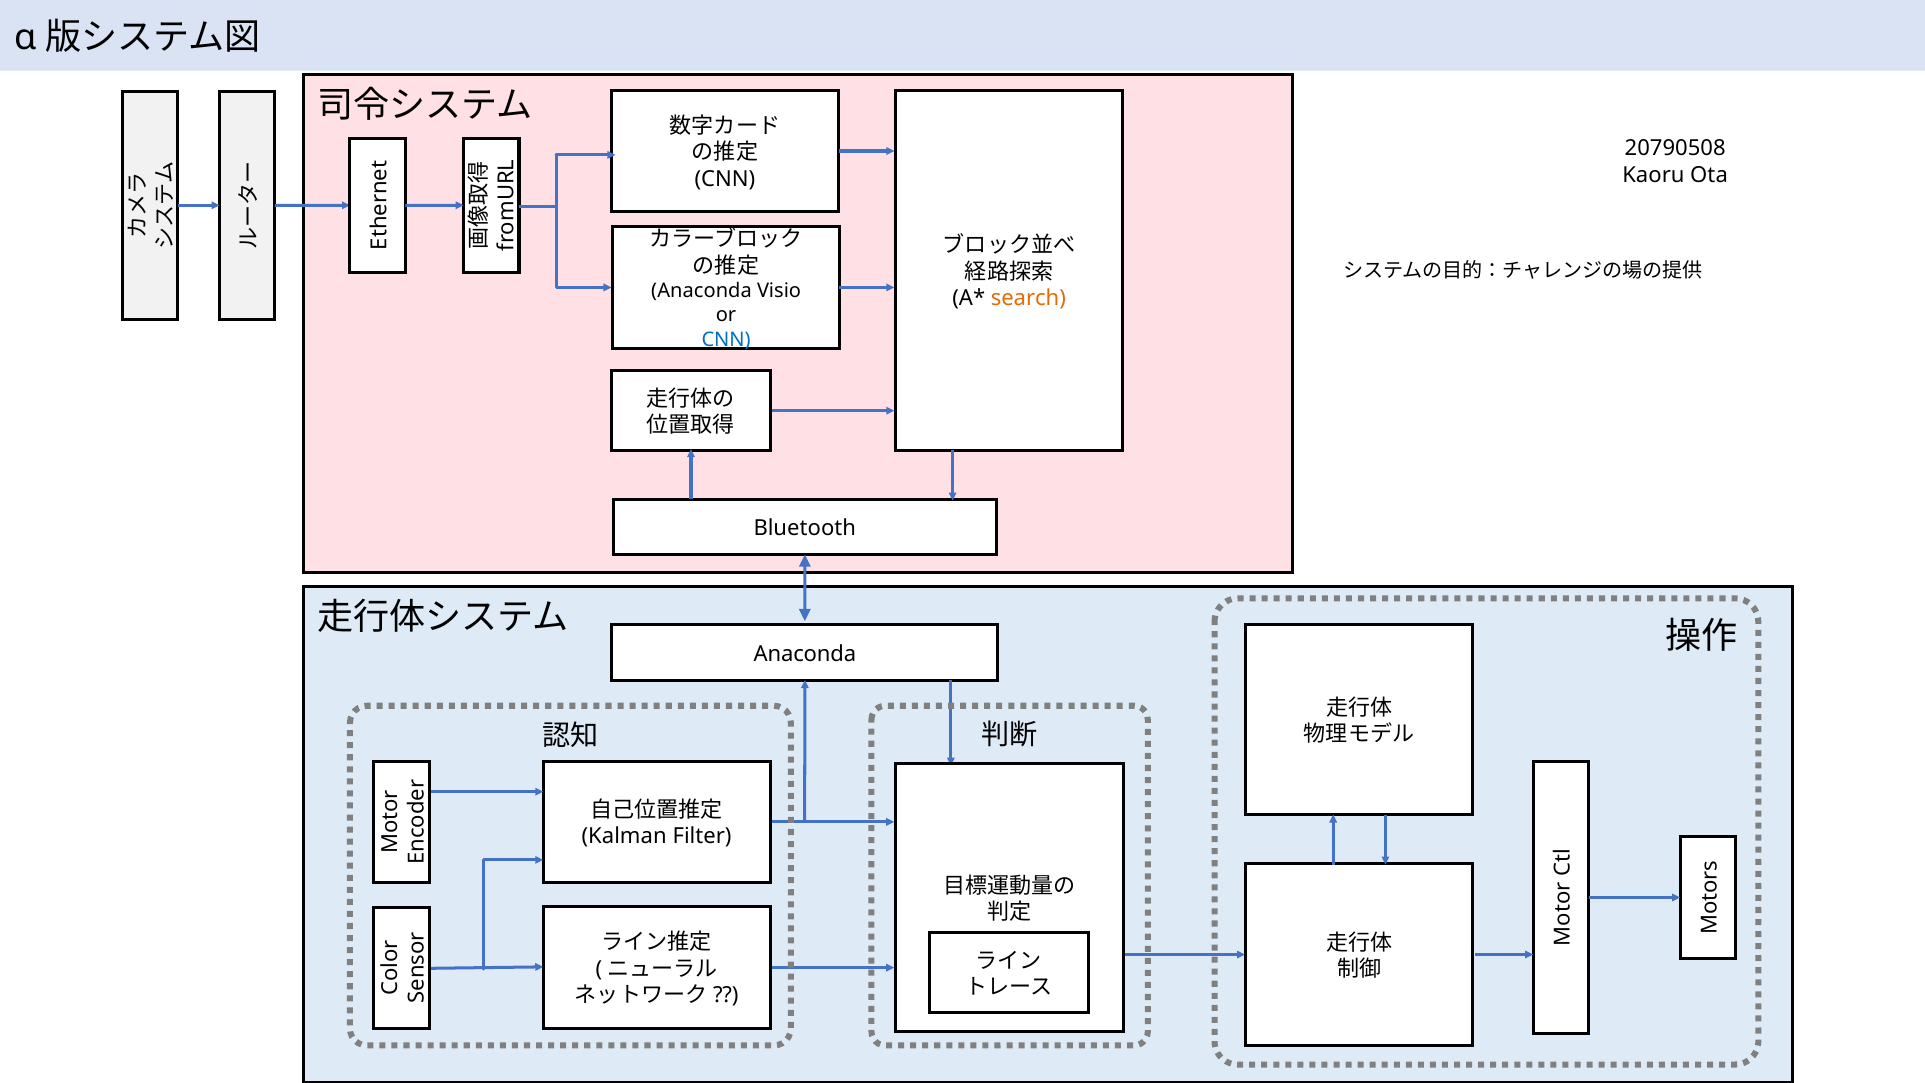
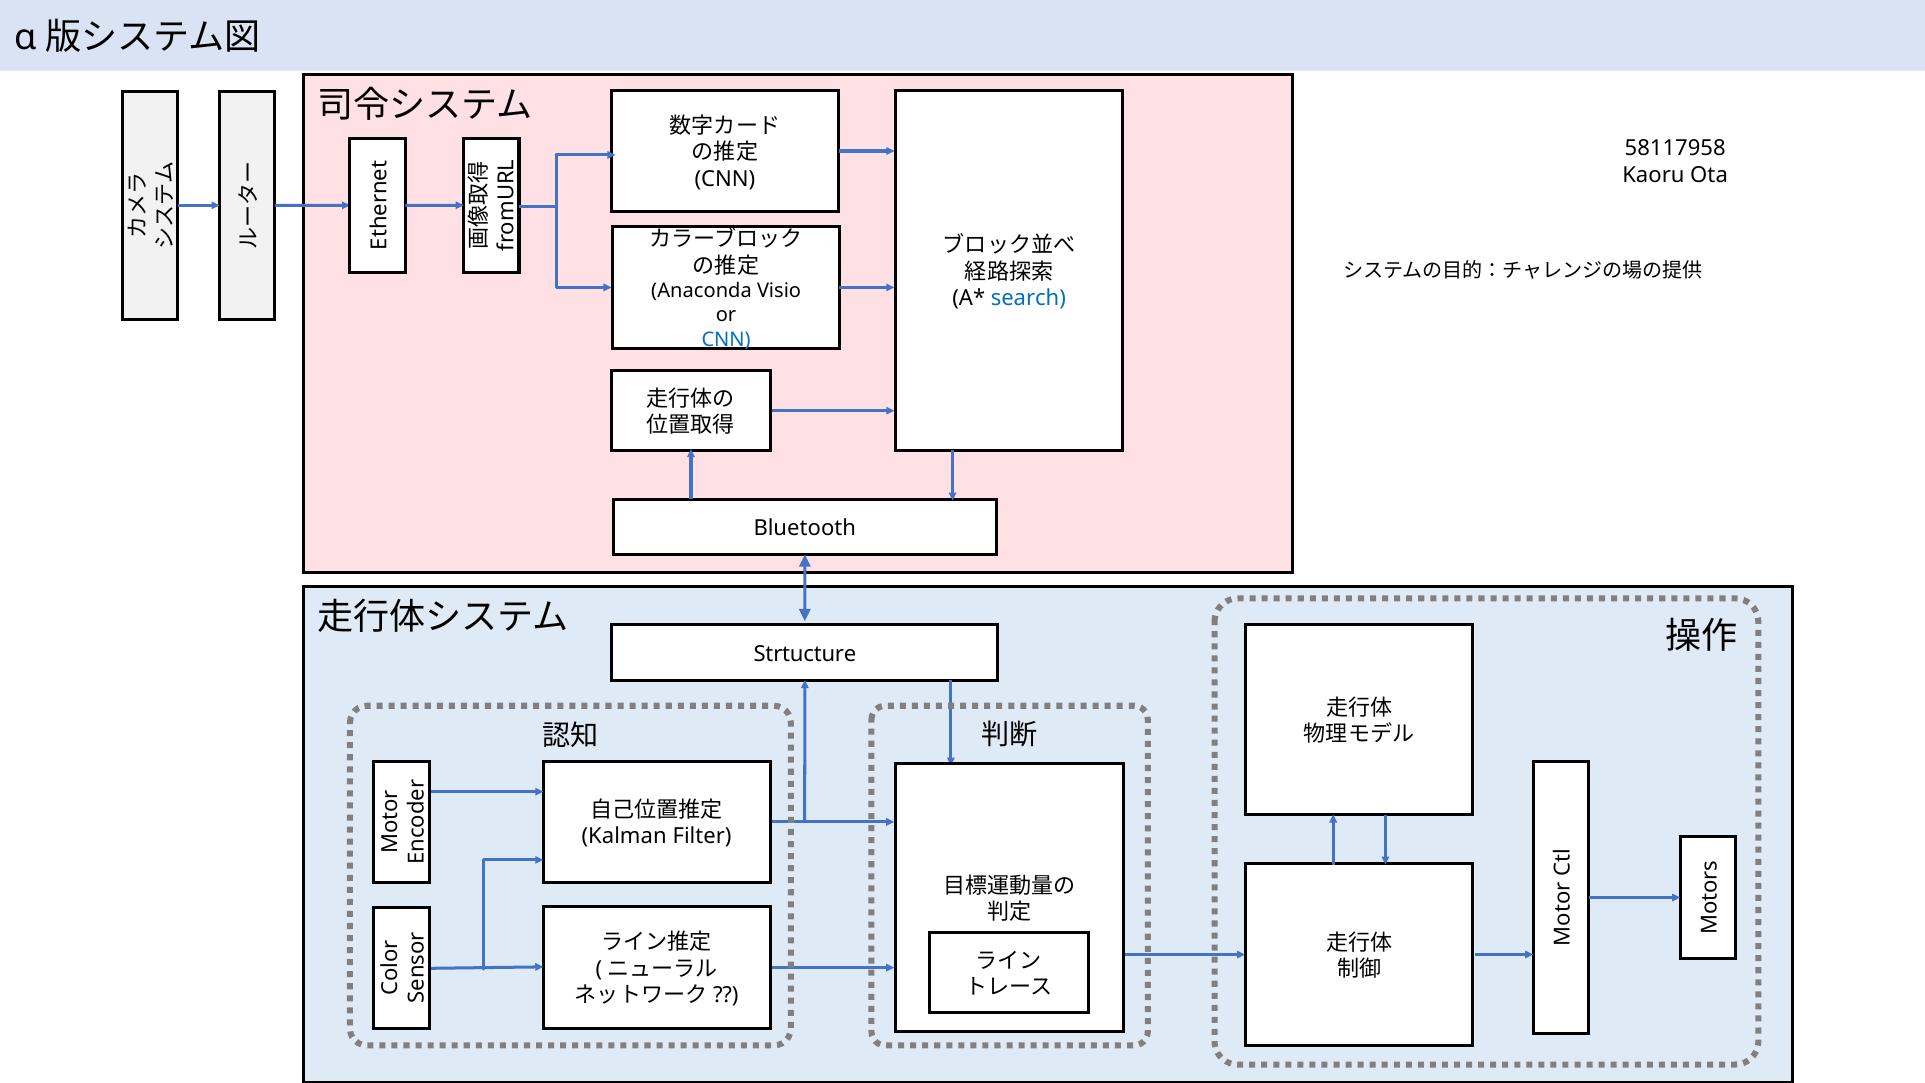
20790508: 20790508 -> 58117958 (1675, 149)
search colour: orange -> blue (1028, 298)
Anaconda: Anaconda -> Strtucture (805, 654)
